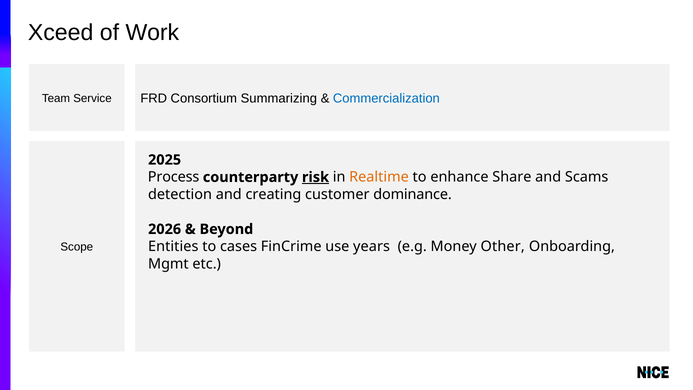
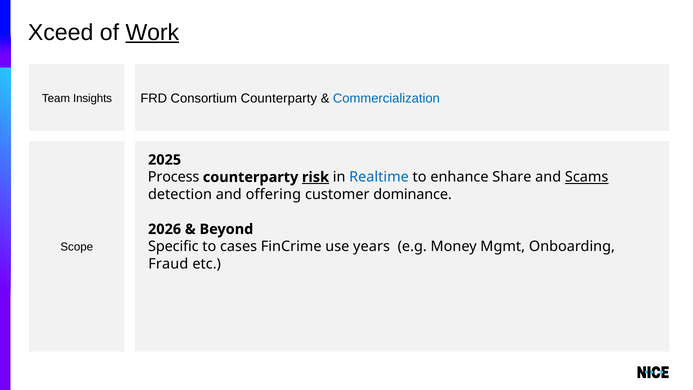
Work underline: none -> present (152, 32)
Service: Service -> Insights (93, 98)
Consortium Summarizing: Summarizing -> Counterparty (279, 98)
Realtime colour: orange -> blue (379, 177)
Scams underline: none -> present (587, 177)
creating: creating -> offering (273, 194)
Entities: Entities -> Specific (173, 246)
Other: Other -> Mgmt (503, 246)
Mgmt: Mgmt -> Fraud (168, 264)
